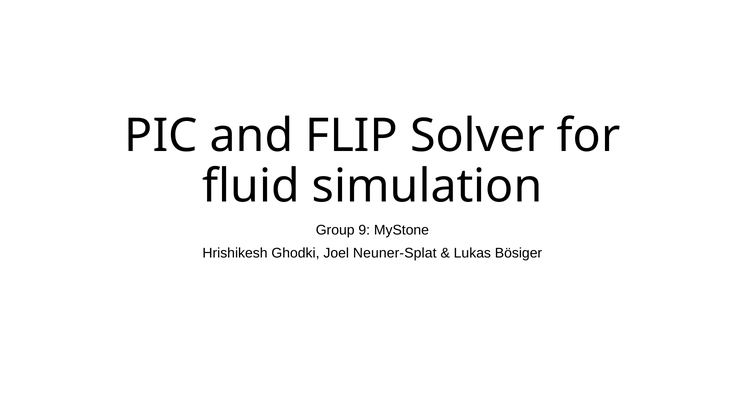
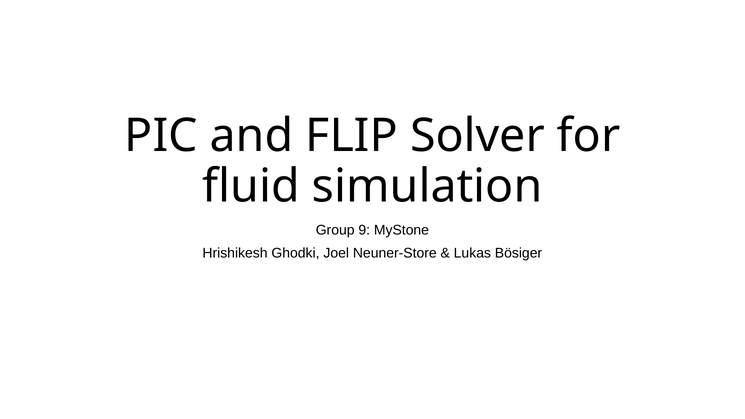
Neuner-Splat: Neuner-Splat -> Neuner-Store (395, 253)
